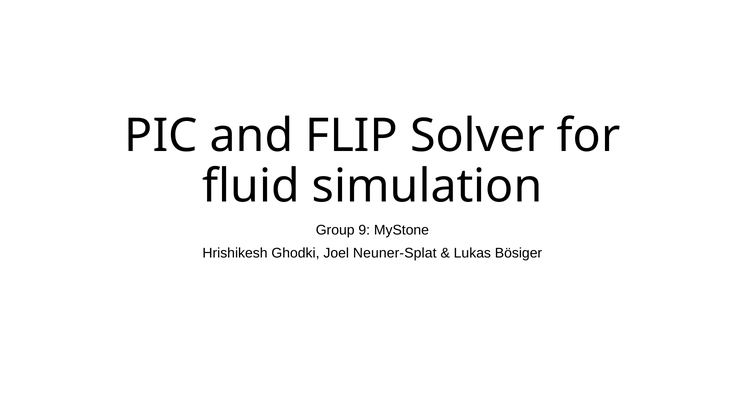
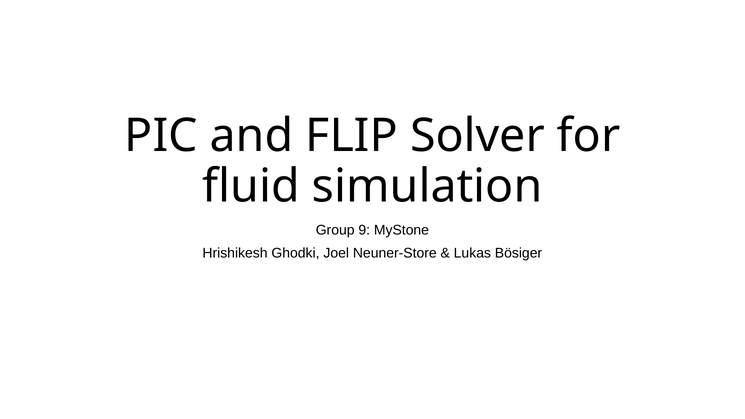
Neuner-Splat: Neuner-Splat -> Neuner-Store (395, 253)
